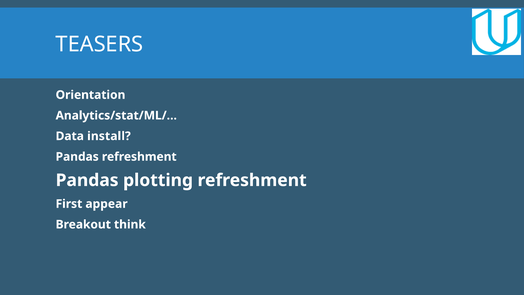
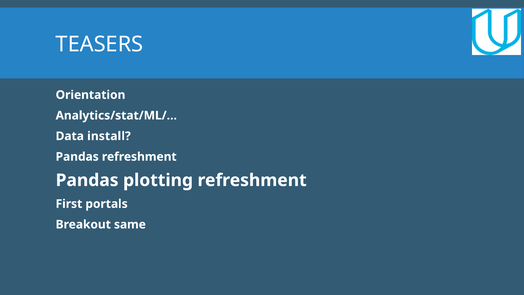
appear: appear -> portals (107, 204)
think: think -> same (130, 224)
